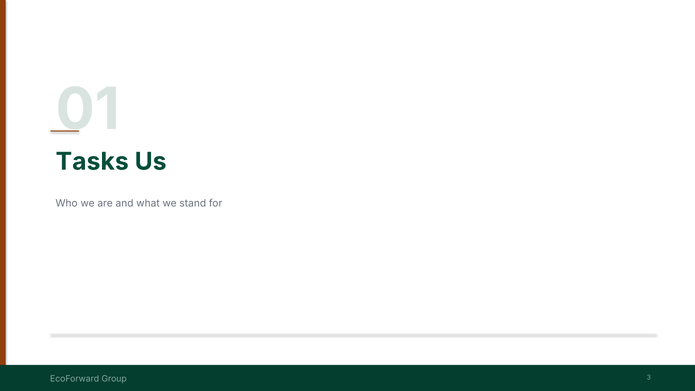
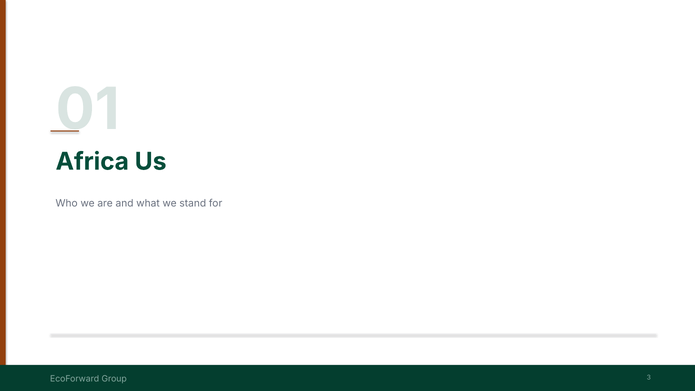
Tasks: Tasks -> Africa (92, 162)
